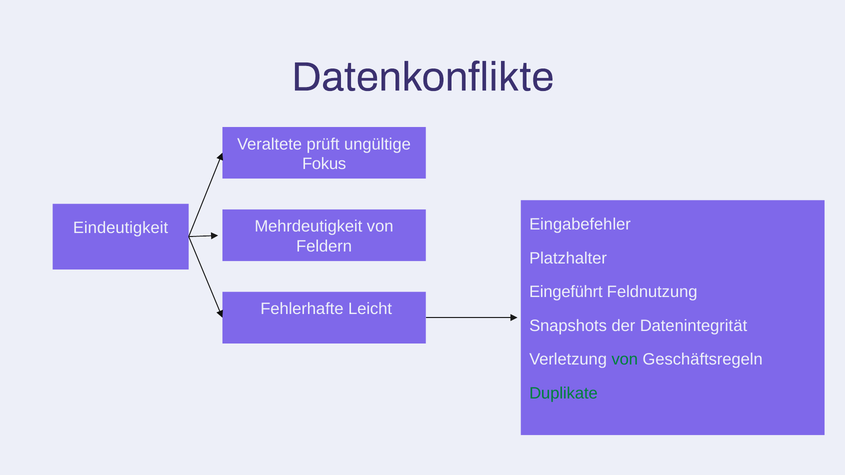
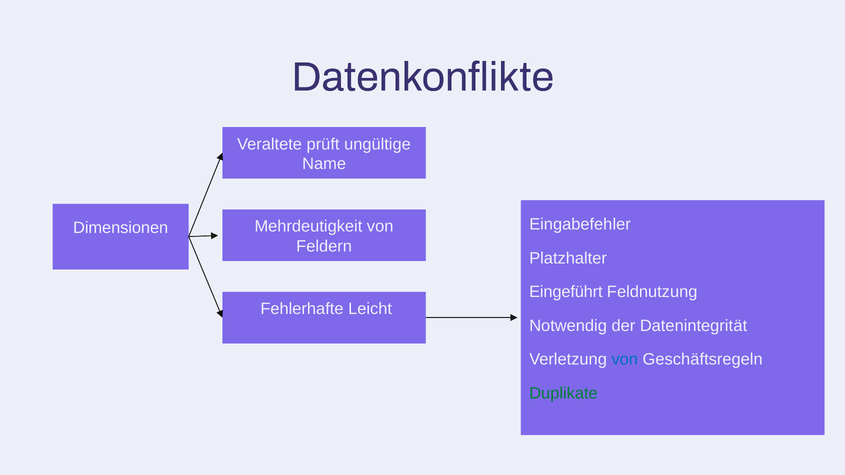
Fokus: Fokus -> Name (324, 164)
Eindeutigkeit: Eindeutigkeit -> Dimensionen (121, 228)
Snapshots: Snapshots -> Notwendig (568, 326)
von colour: green -> blue (625, 360)
